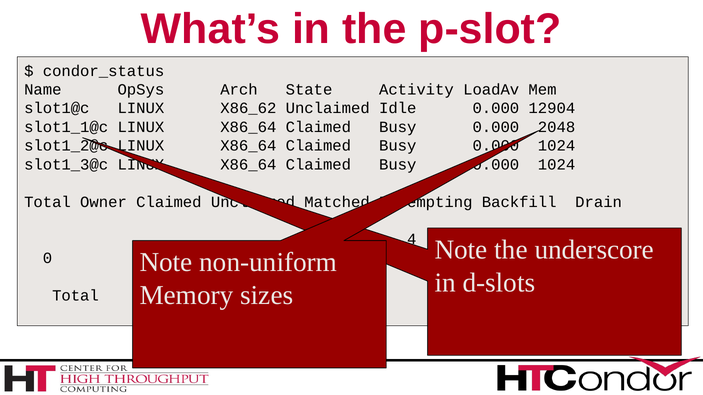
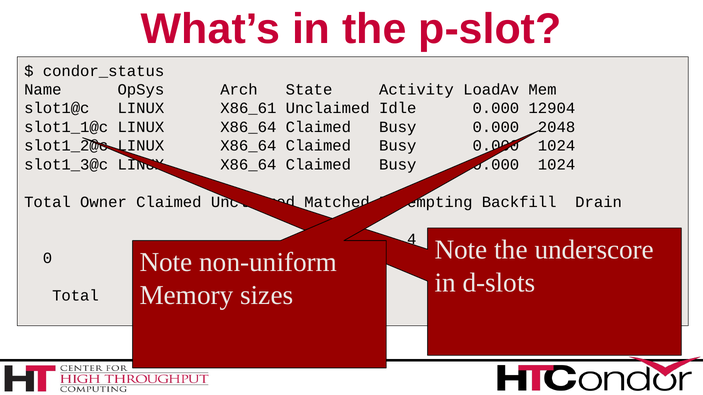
X86_62: X86_62 -> X86_61 (248, 108)
